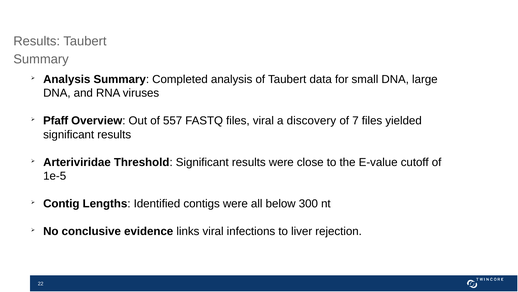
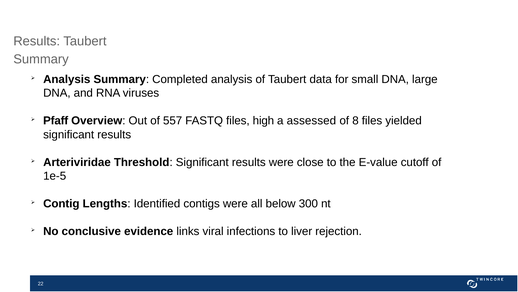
files viral: viral -> high (263, 121)
discovery: discovery -> assessed (311, 121)
7: 7 -> 8 (355, 121)
